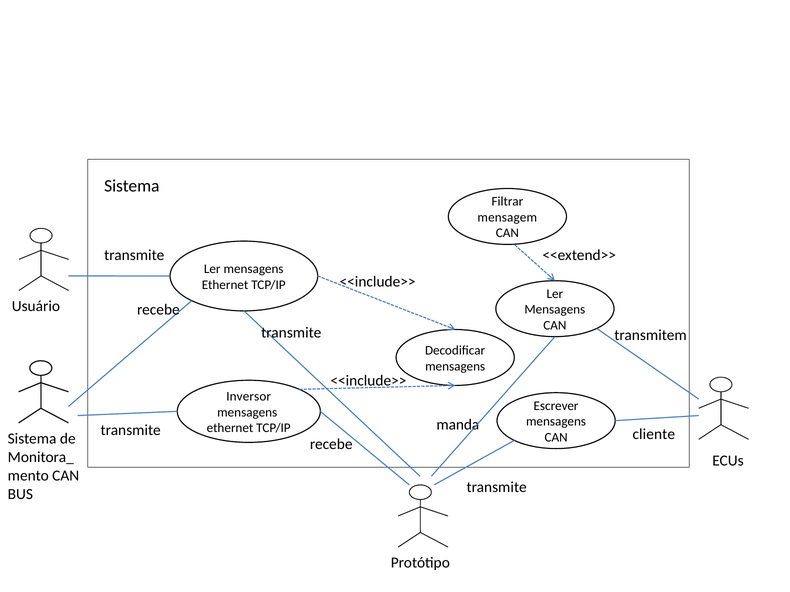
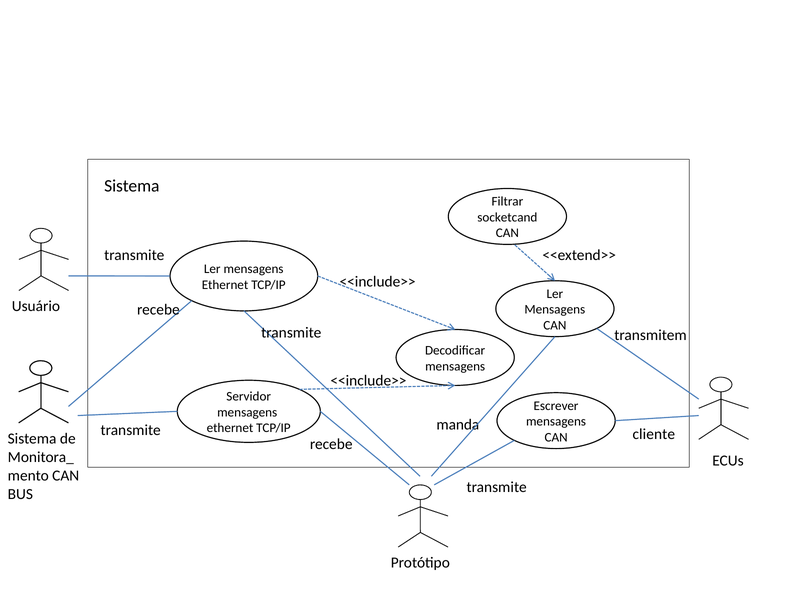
mensagem: mensagem -> socketcand (507, 218)
Inversor: Inversor -> Servidor (249, 397)
